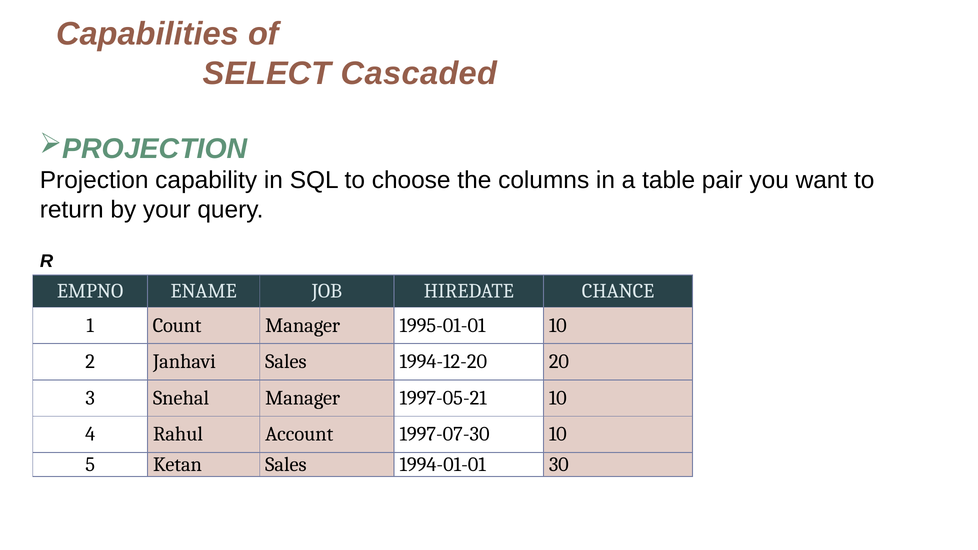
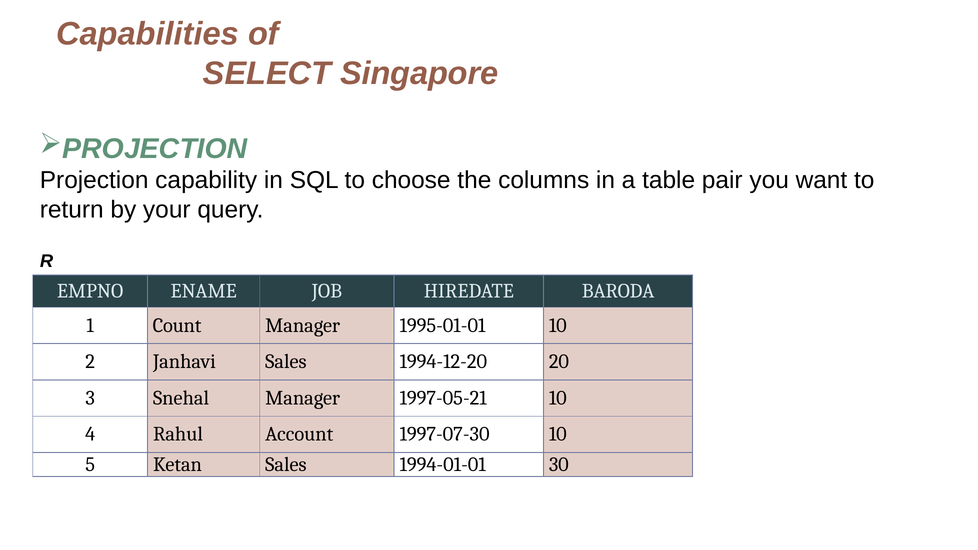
Cascaded: Cascaded -> Singapore (419, 73)
CHANCE: CHANCE -> BARODA (618, 291)
